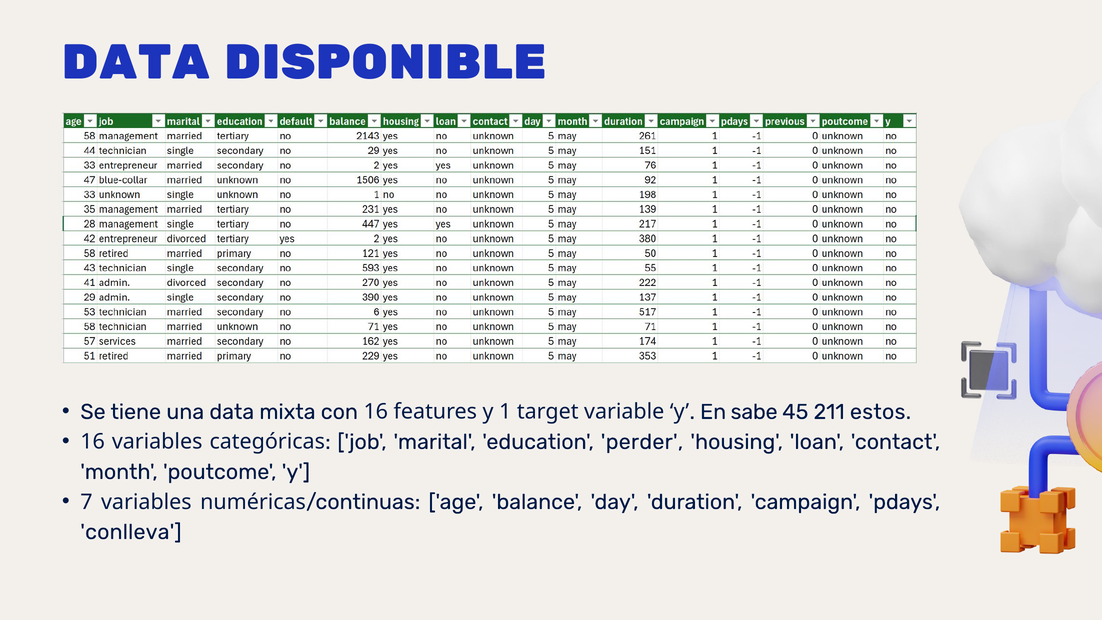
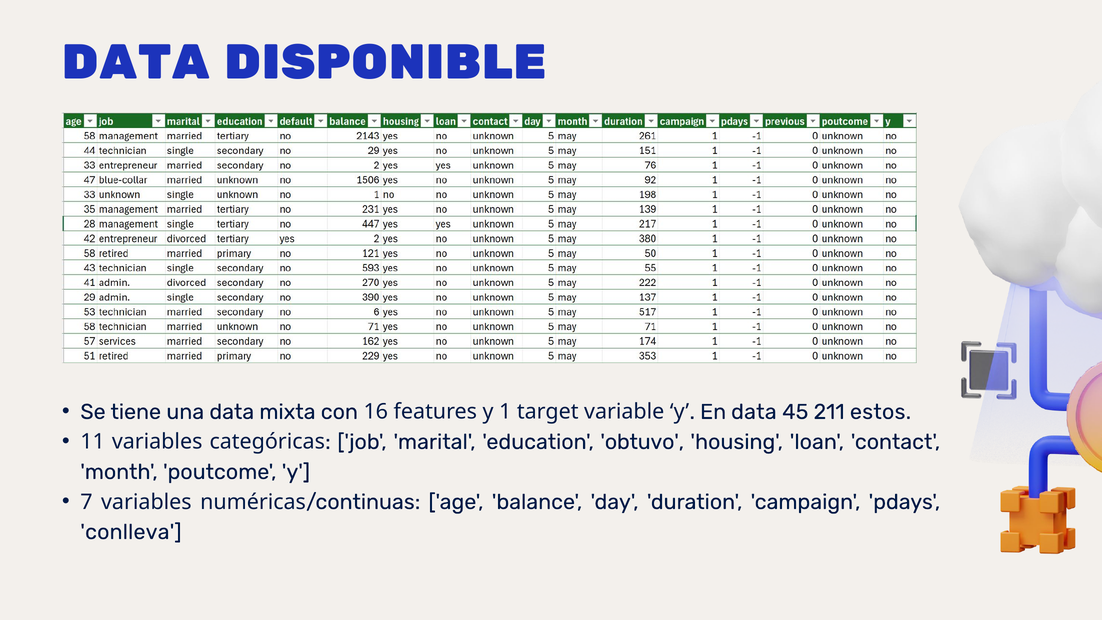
En sabe: sabe -> data (754, 412)
16: 16 -> 11 (93, 442)
perder: perder -> obtuvo (642, 442)
